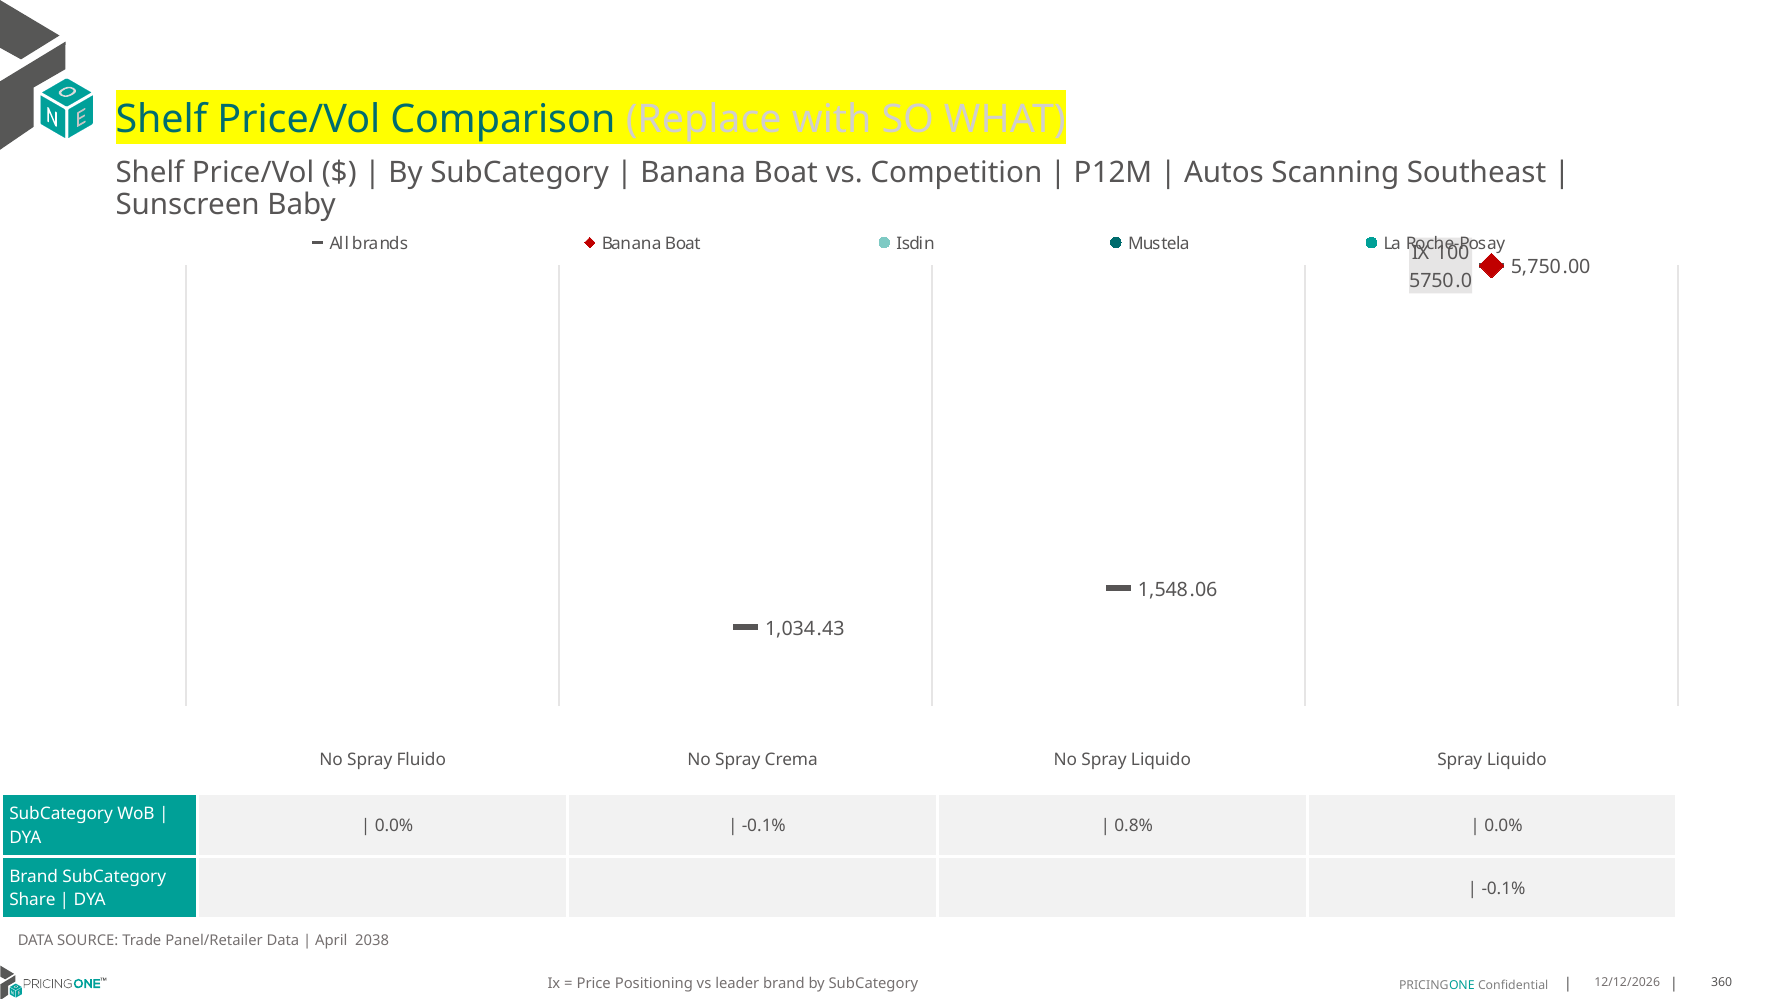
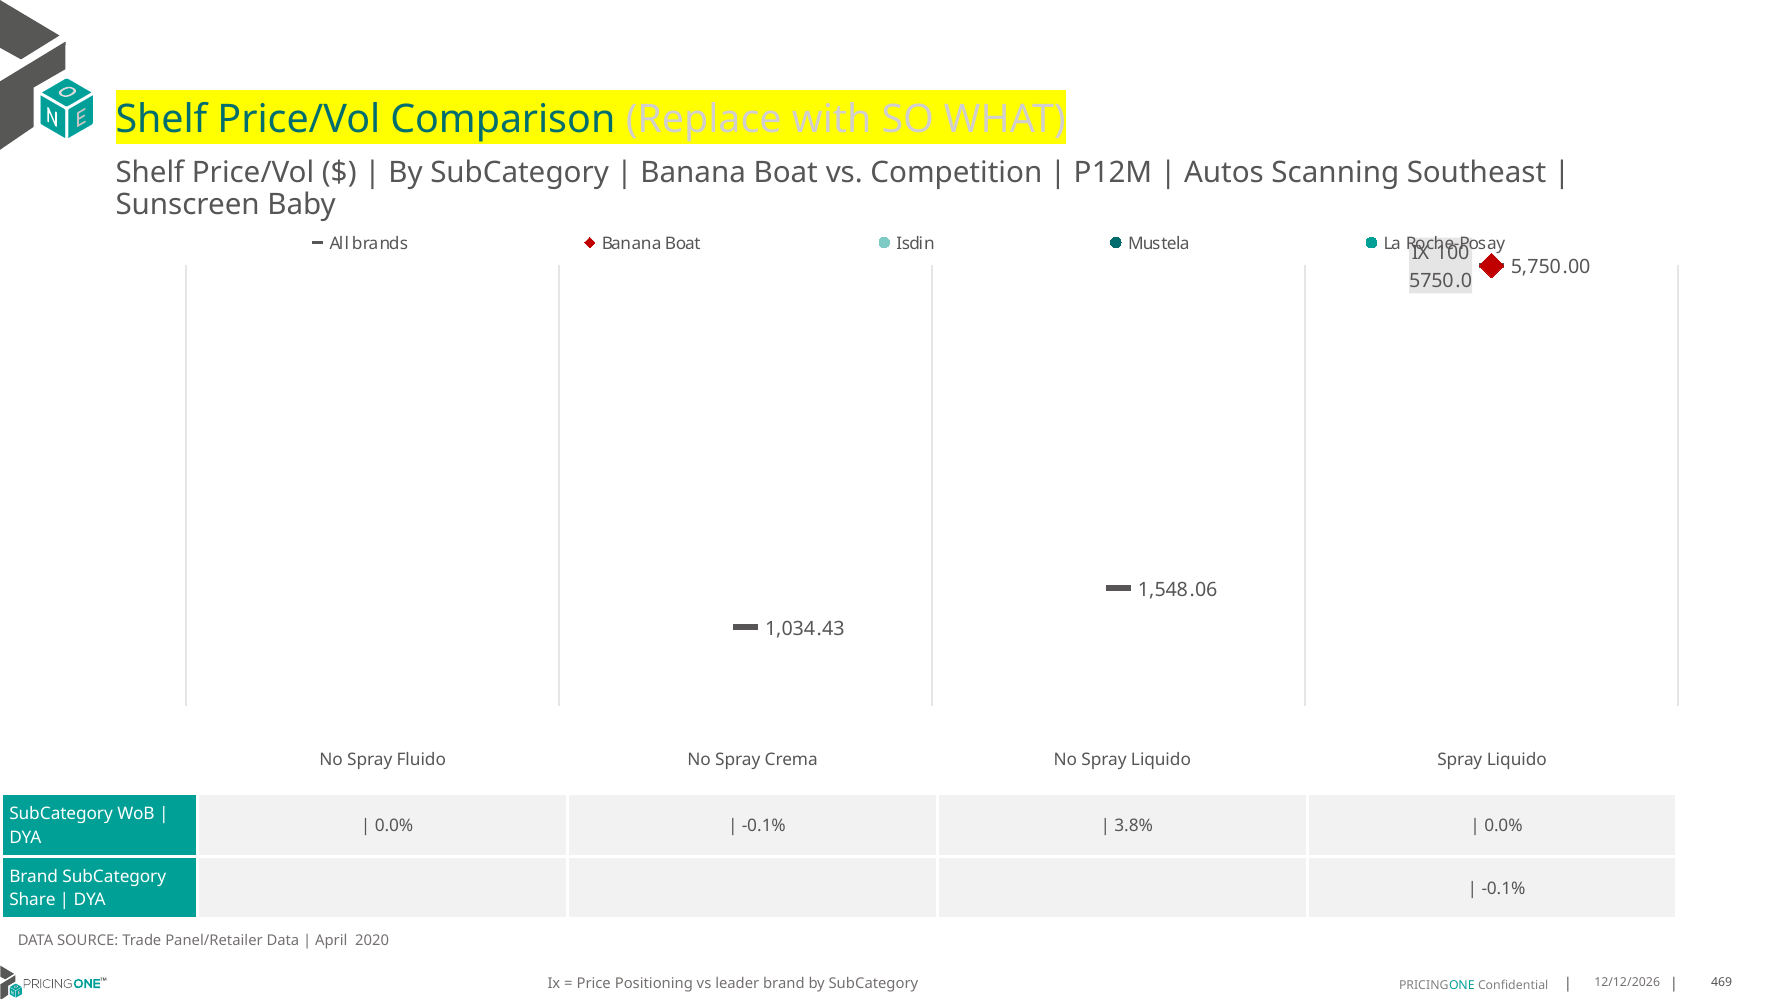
0.8%: 0.8% -> 3.8% (1134, 826)
2038: 2038 -> 2020 (372, 941)
360: 360 -> 469 (1722, 982)
